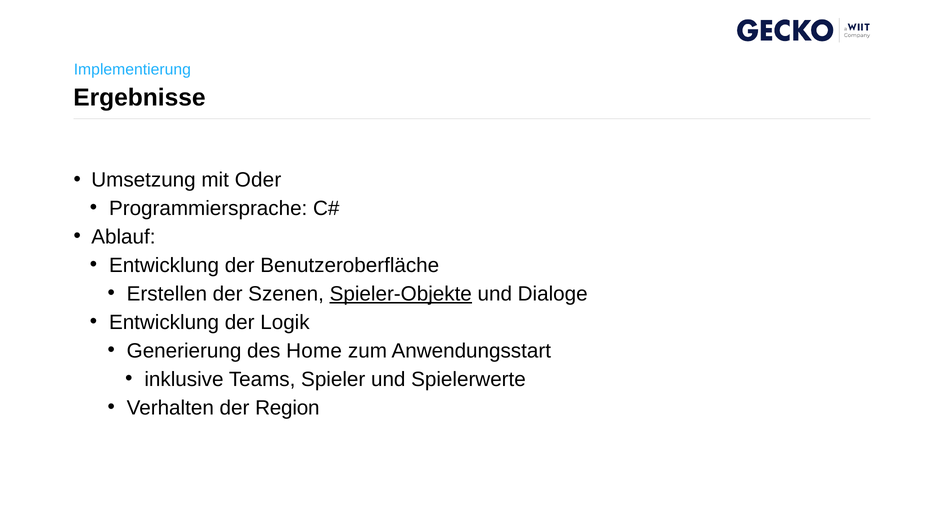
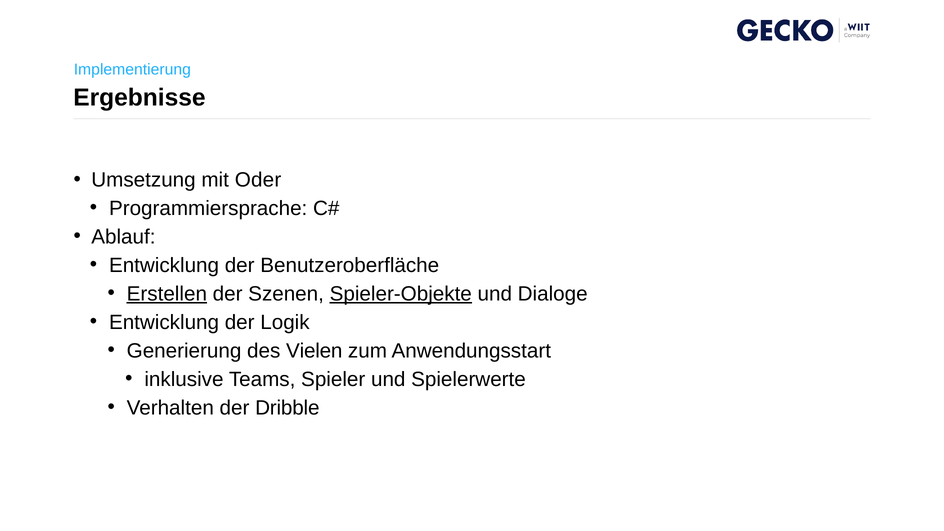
Erstellen underline: none -> present (167, 294)
Home: Home -> Vielen (314, 351)
Region: Region -> Dribble (287, 408)
